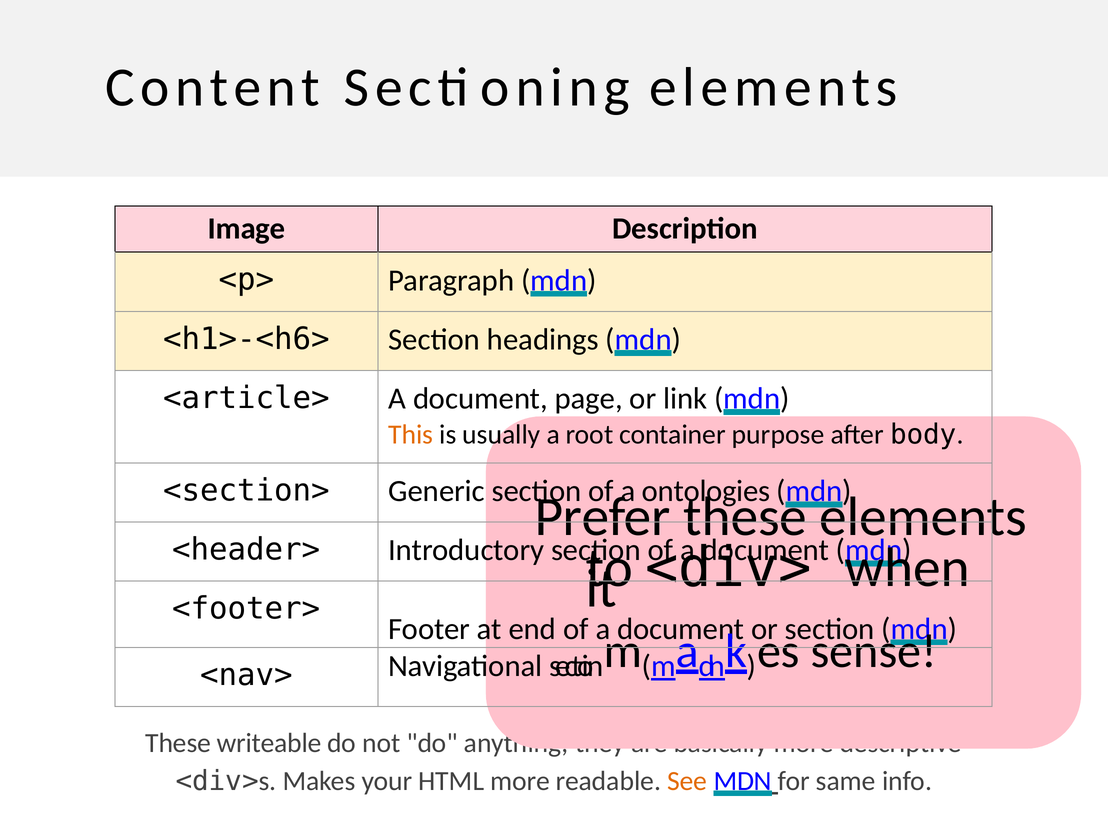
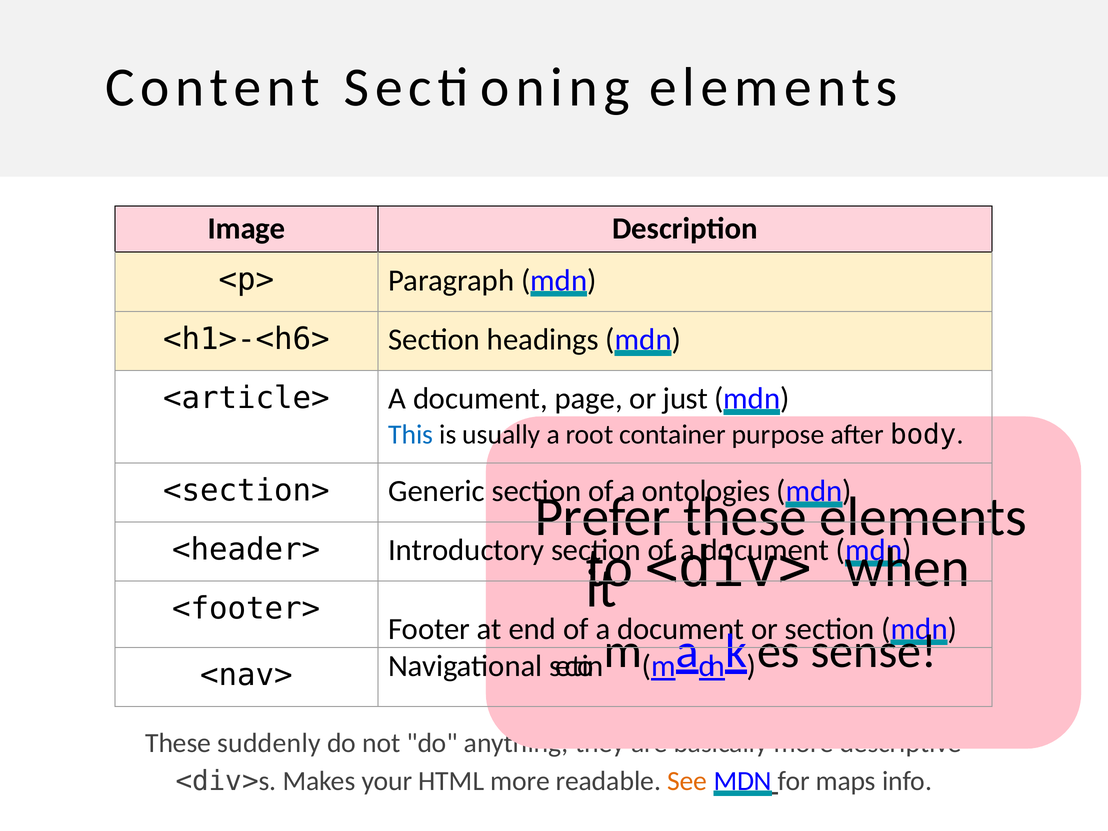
link: link -> just (685, 399)
This colour: orange -> blue (411, 434)
writeable: writeable -> suddenly (269, 743)
same: same -> maps (846, 781)
